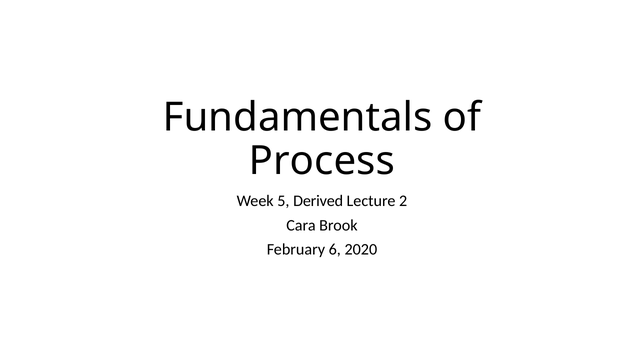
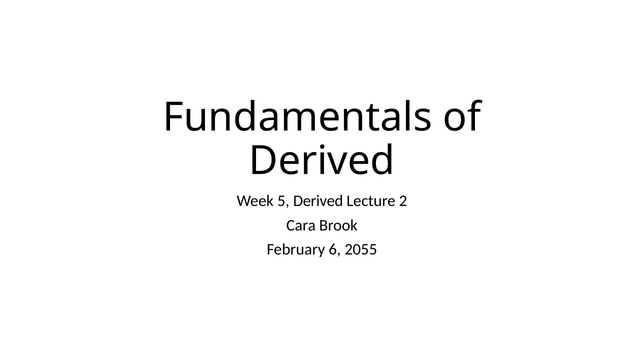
Process: Process -> Derived (322, 161)
2020: 2020 -> 2055 (361, 249)
